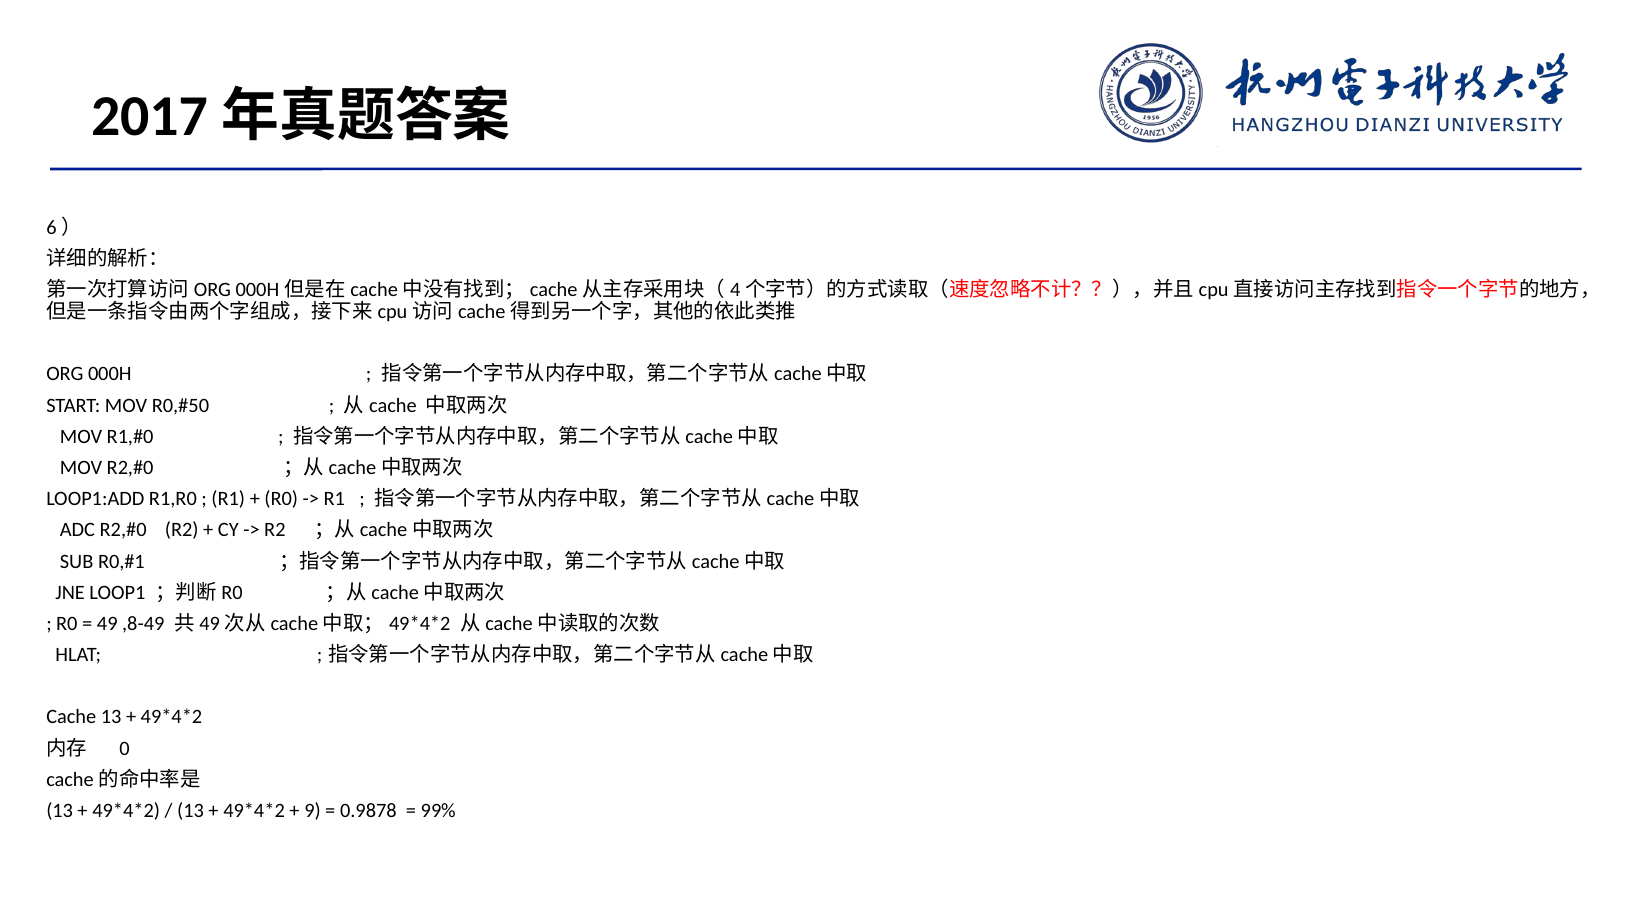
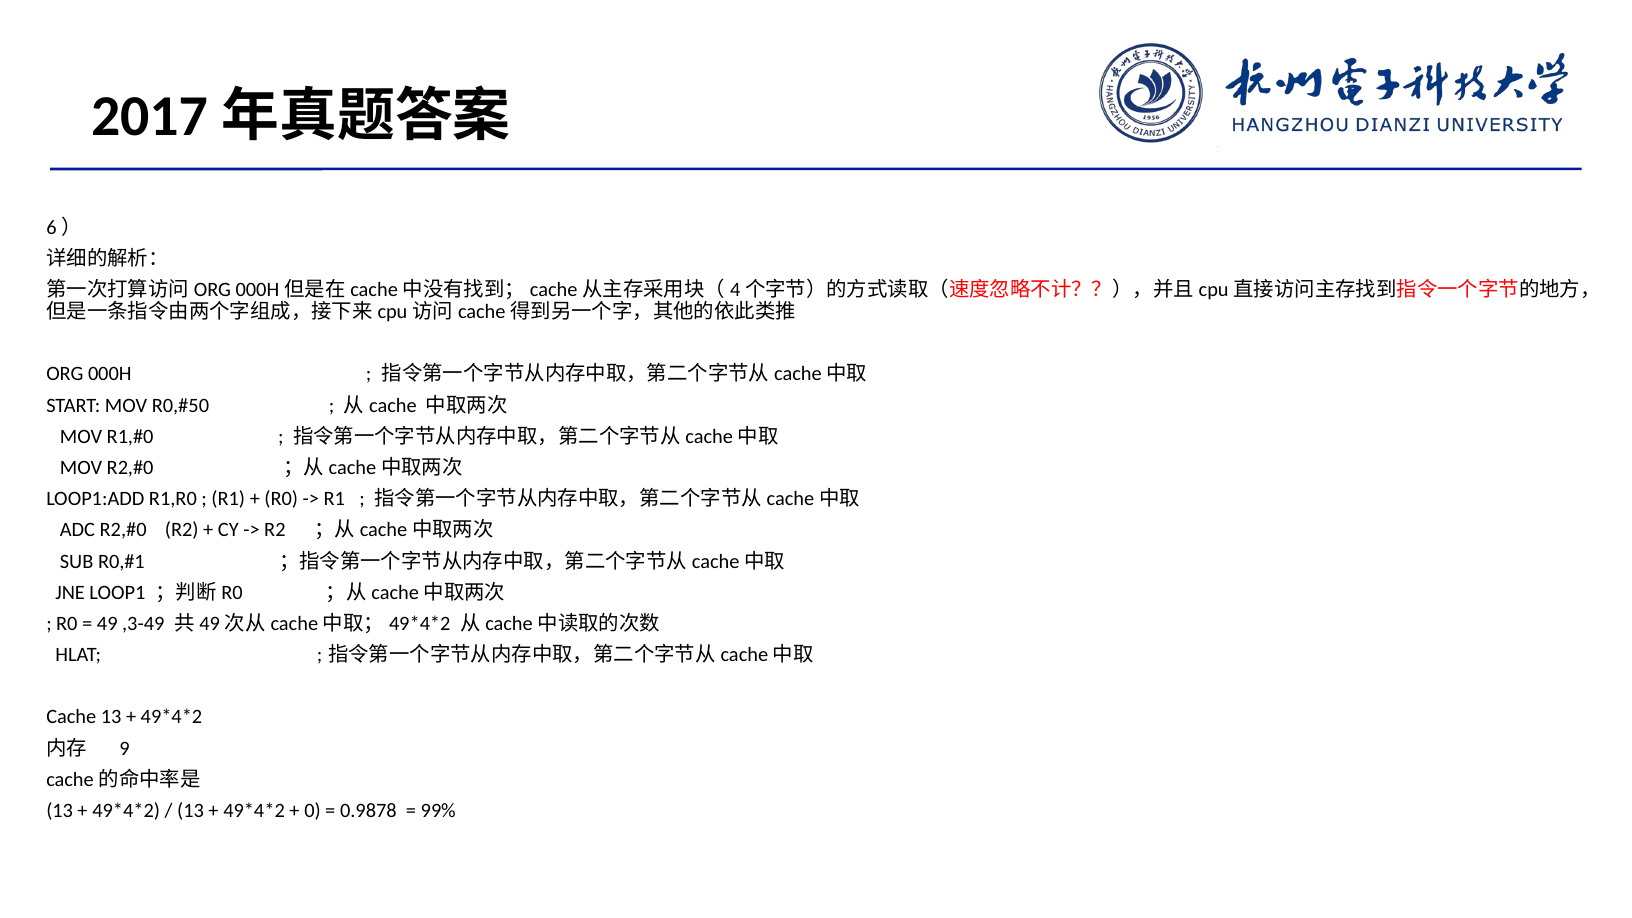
,8-49: ,8-49 -> ,3-49 (143, 624)
0: 0 -> 9 (124, 748)
9: 9 -> 0 (312, 811)
